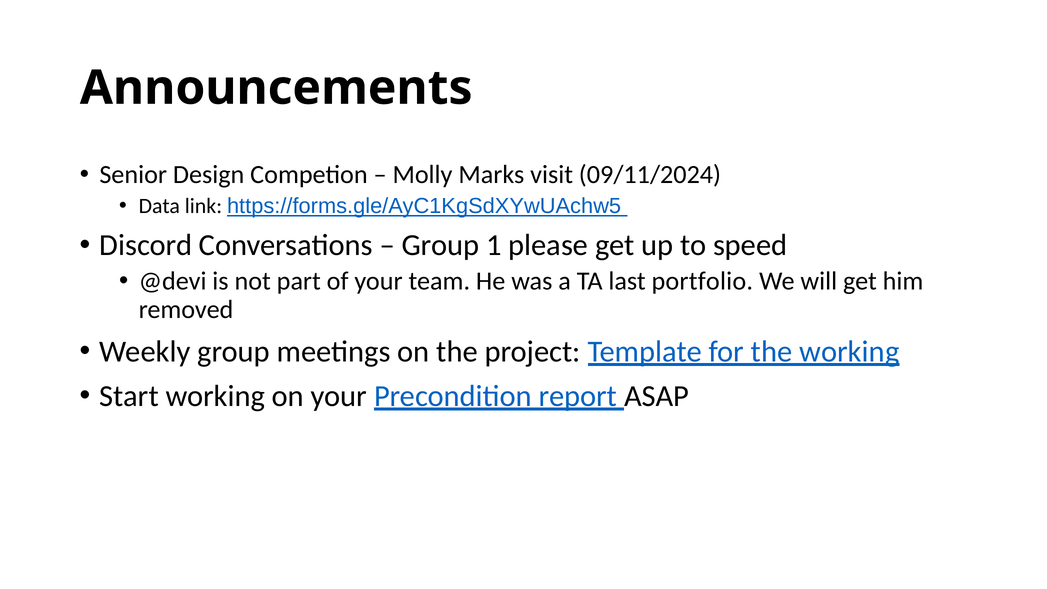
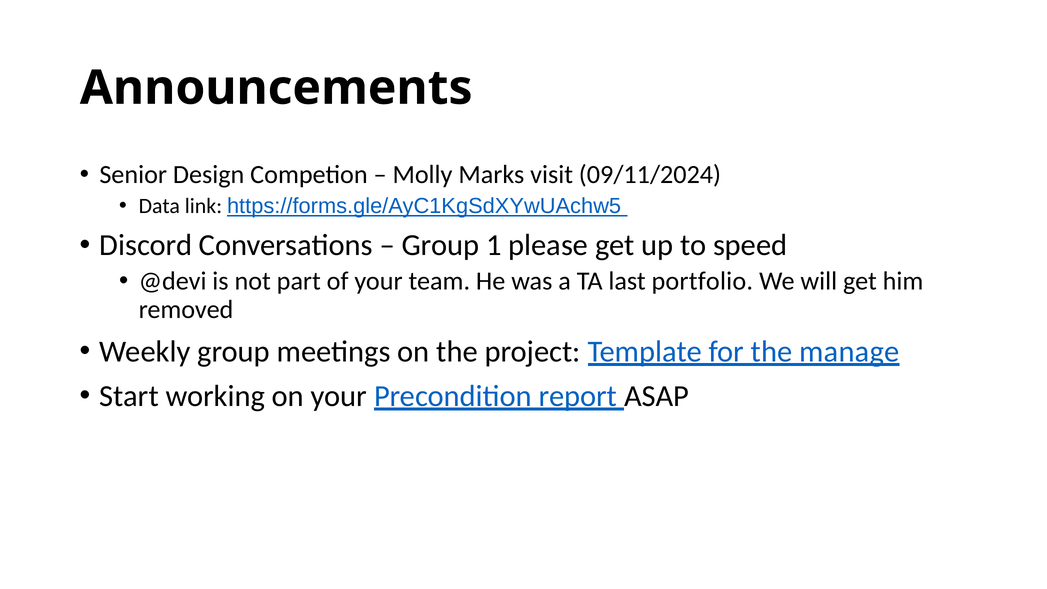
the working: working -> manage (849, 352)
